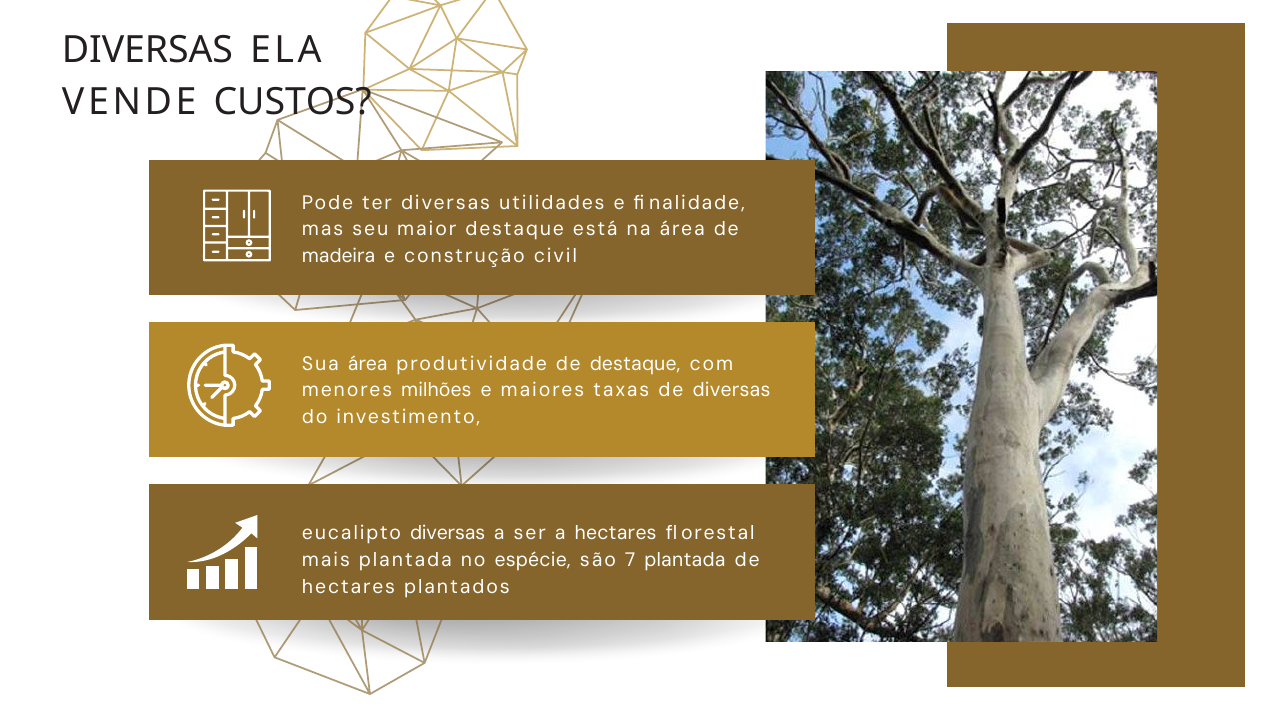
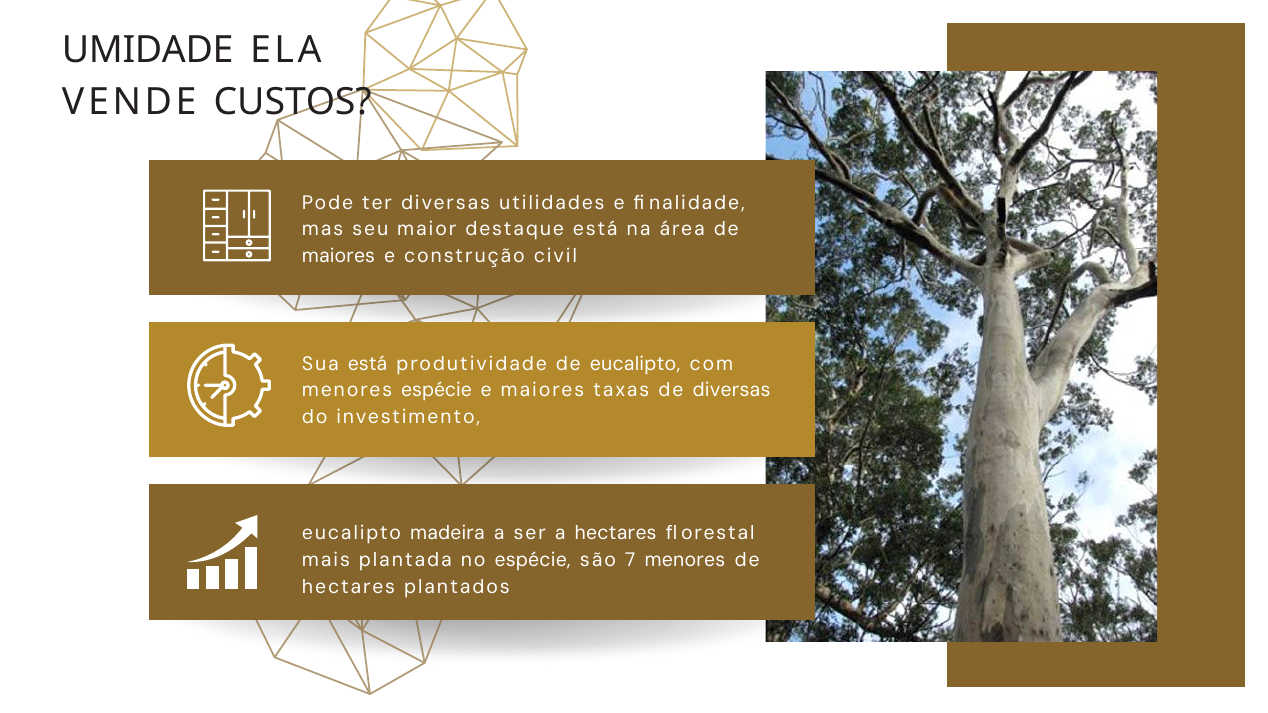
DIVERSAS: DIVERSAS -> UMIDADE (148, 50)
madeira: madeira -> maiores (339, 256)
Sua área: área -> está (368, 364)
de destaque: destaque -> eucalipto (635, 364)
menores milhões: milhões -> espécie (437, 391)
eucalipto diversas: diversas -> madeira (448, 534)
7 plantada: plantada -> menores (685, 561)
